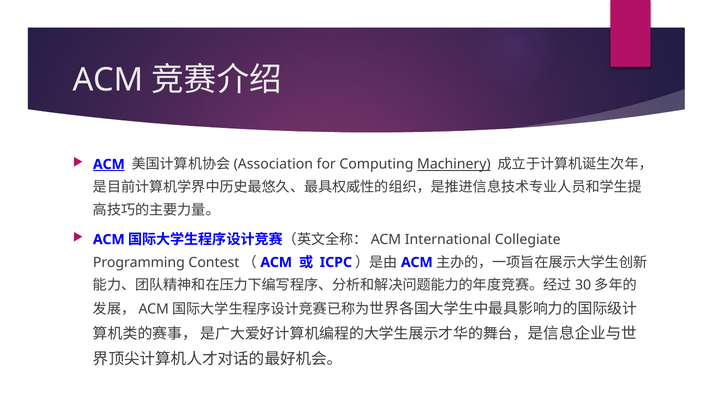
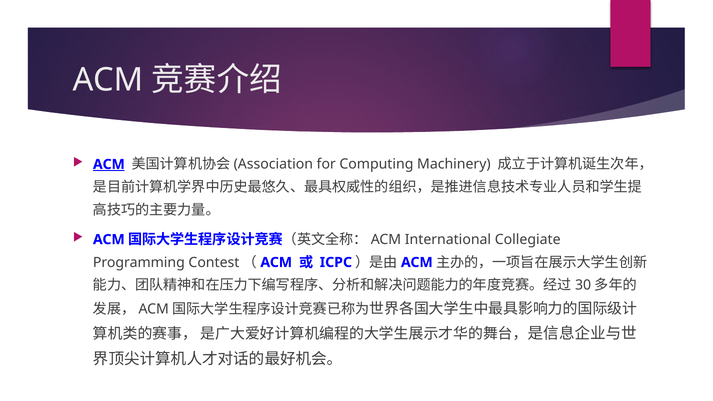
Machinery underline: present -> none (454, 164)
